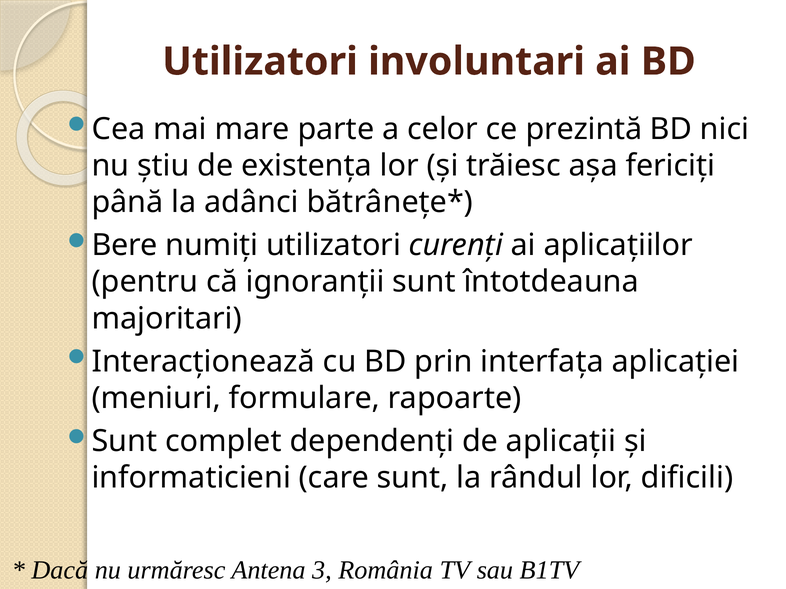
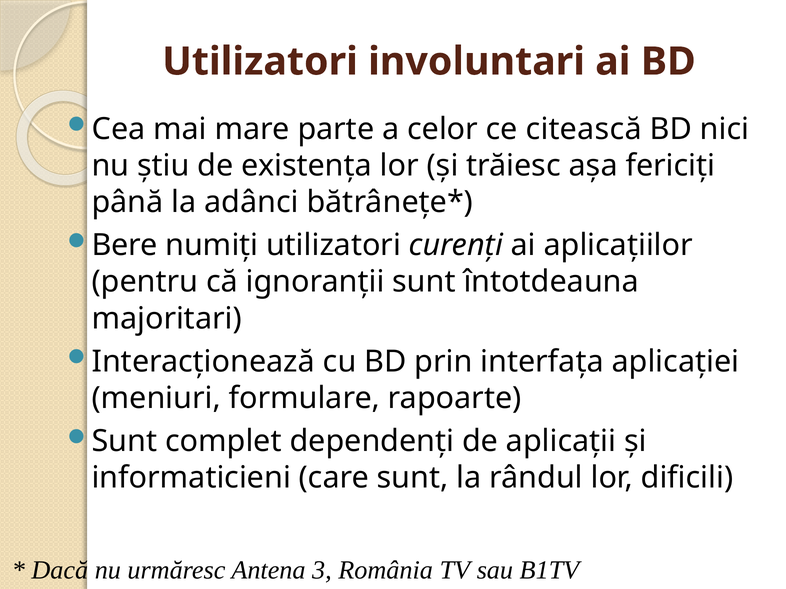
prezintă: prezintă -> citească (584, 129)
